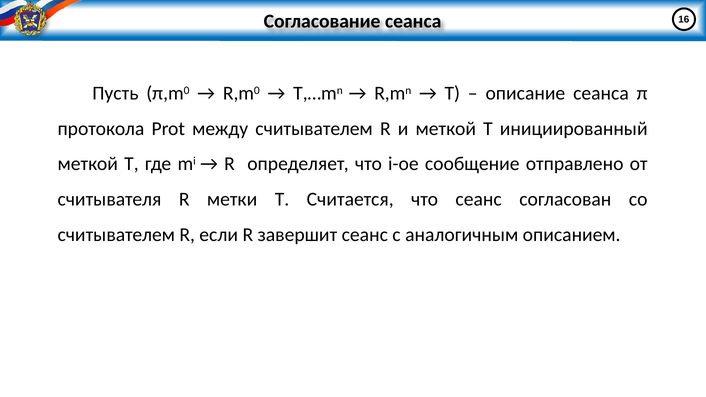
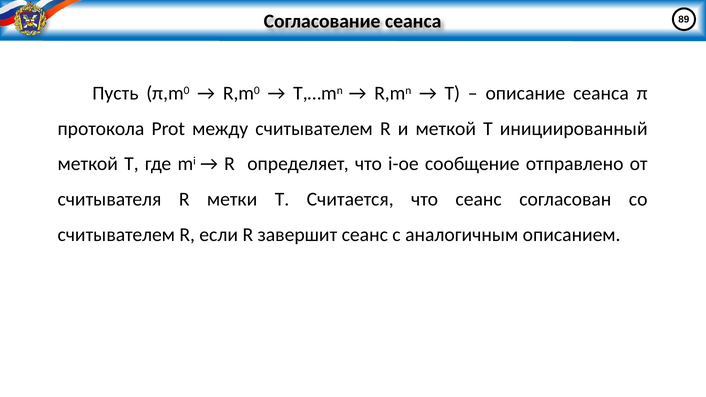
16: 16 -> 89 (684, 20)
